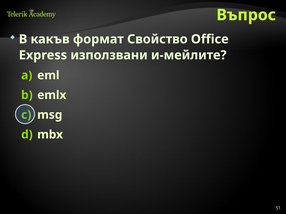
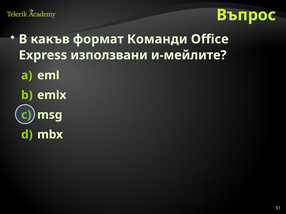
Свойство: Свойство -> Команди (157, 39)
